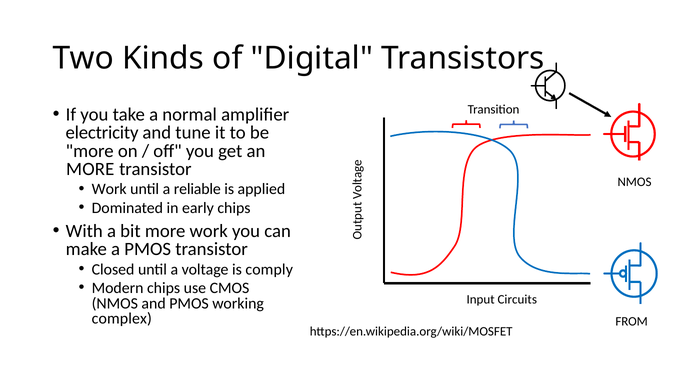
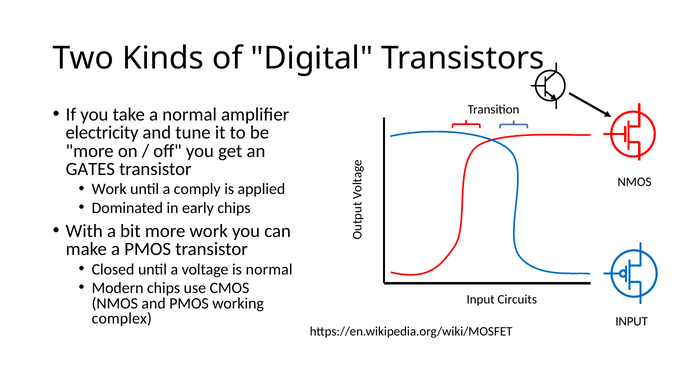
MORE: MORE -> GATES (90, 169)
reliable: reliable -> comply (197, 189)
is comply: comply -> normal (269, 270)
FROM: FROM -> INPUT (632, 322)
